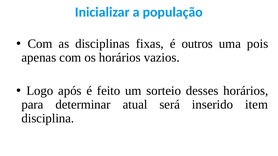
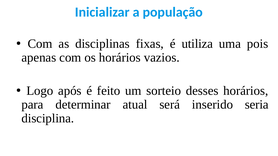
outros: outros -> utiliza (197, 44)
item: item -> seria (257, 105)
